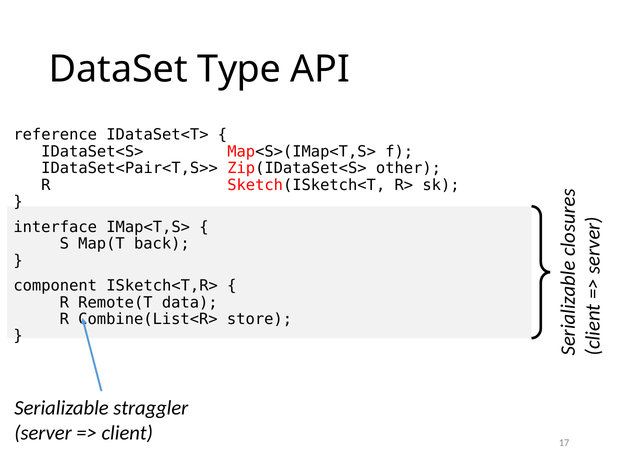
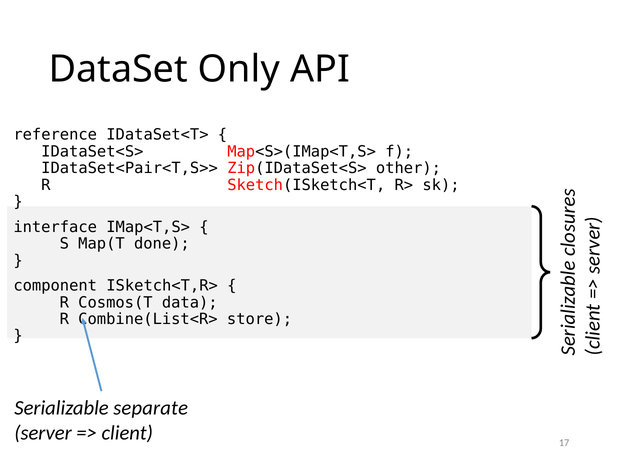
Type: Type -> Only (239, 69)
back: back -> done (162, 243)
Remote(T: Remote(T -> Cosmos(T (115, 302)
straggler: straggler -> separate (151, 408)
